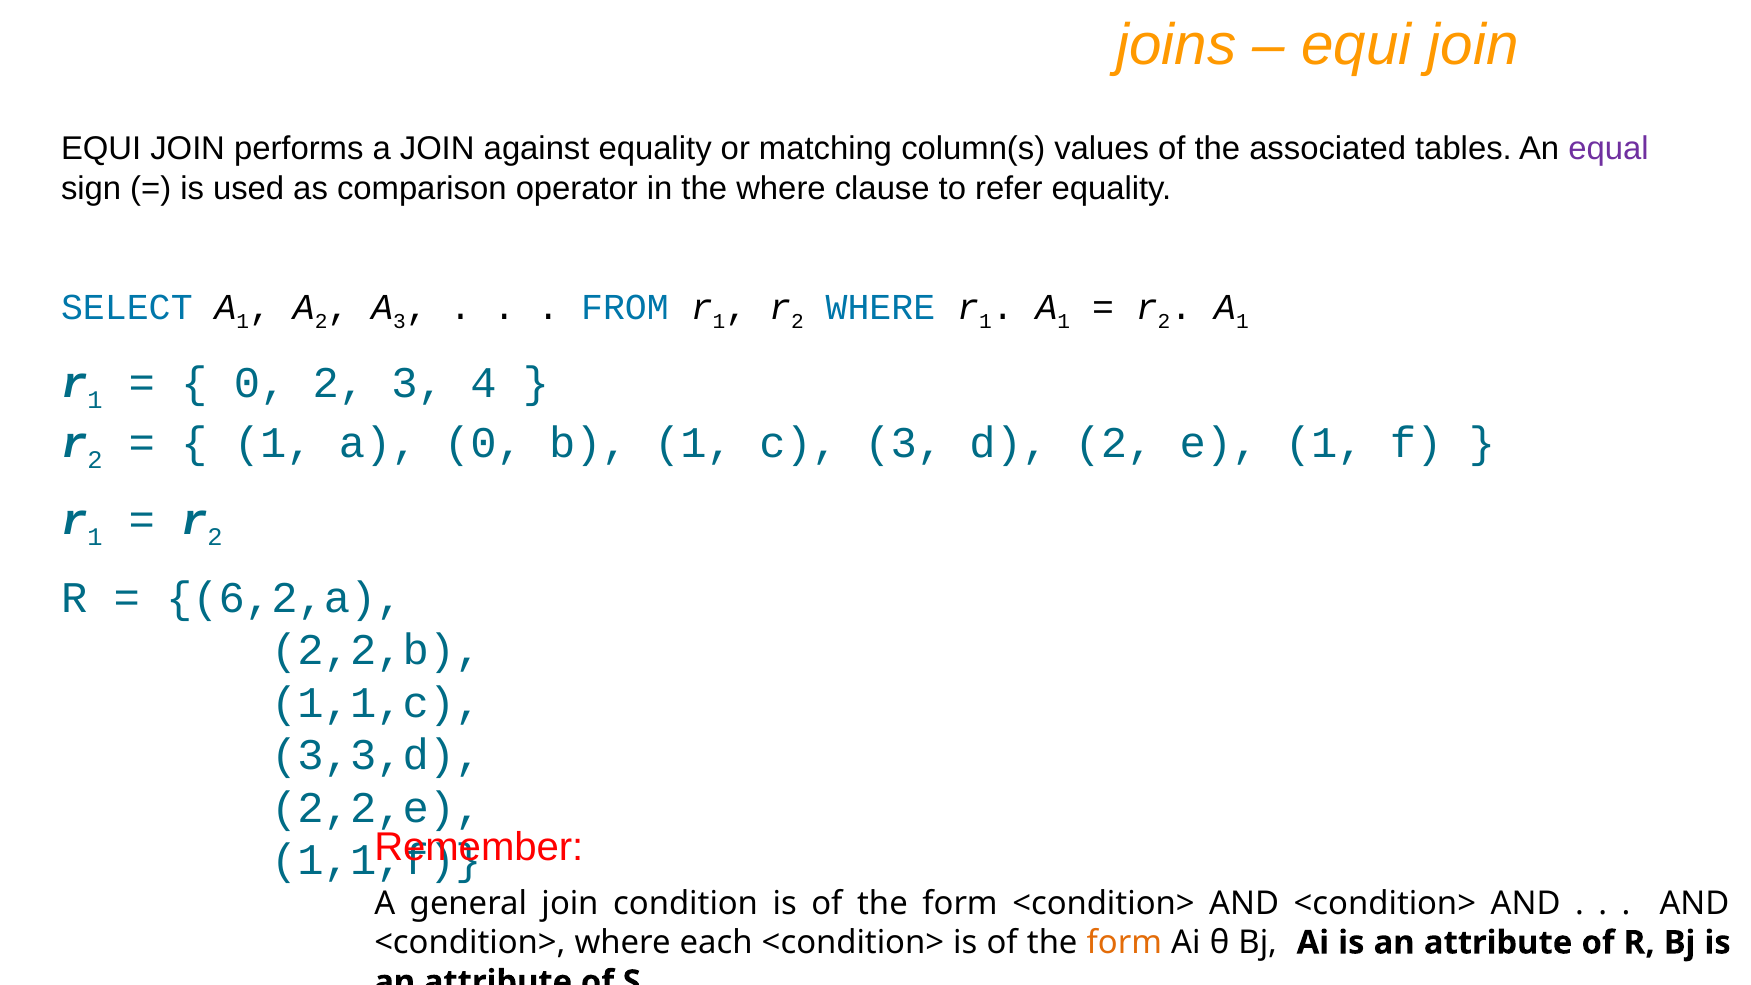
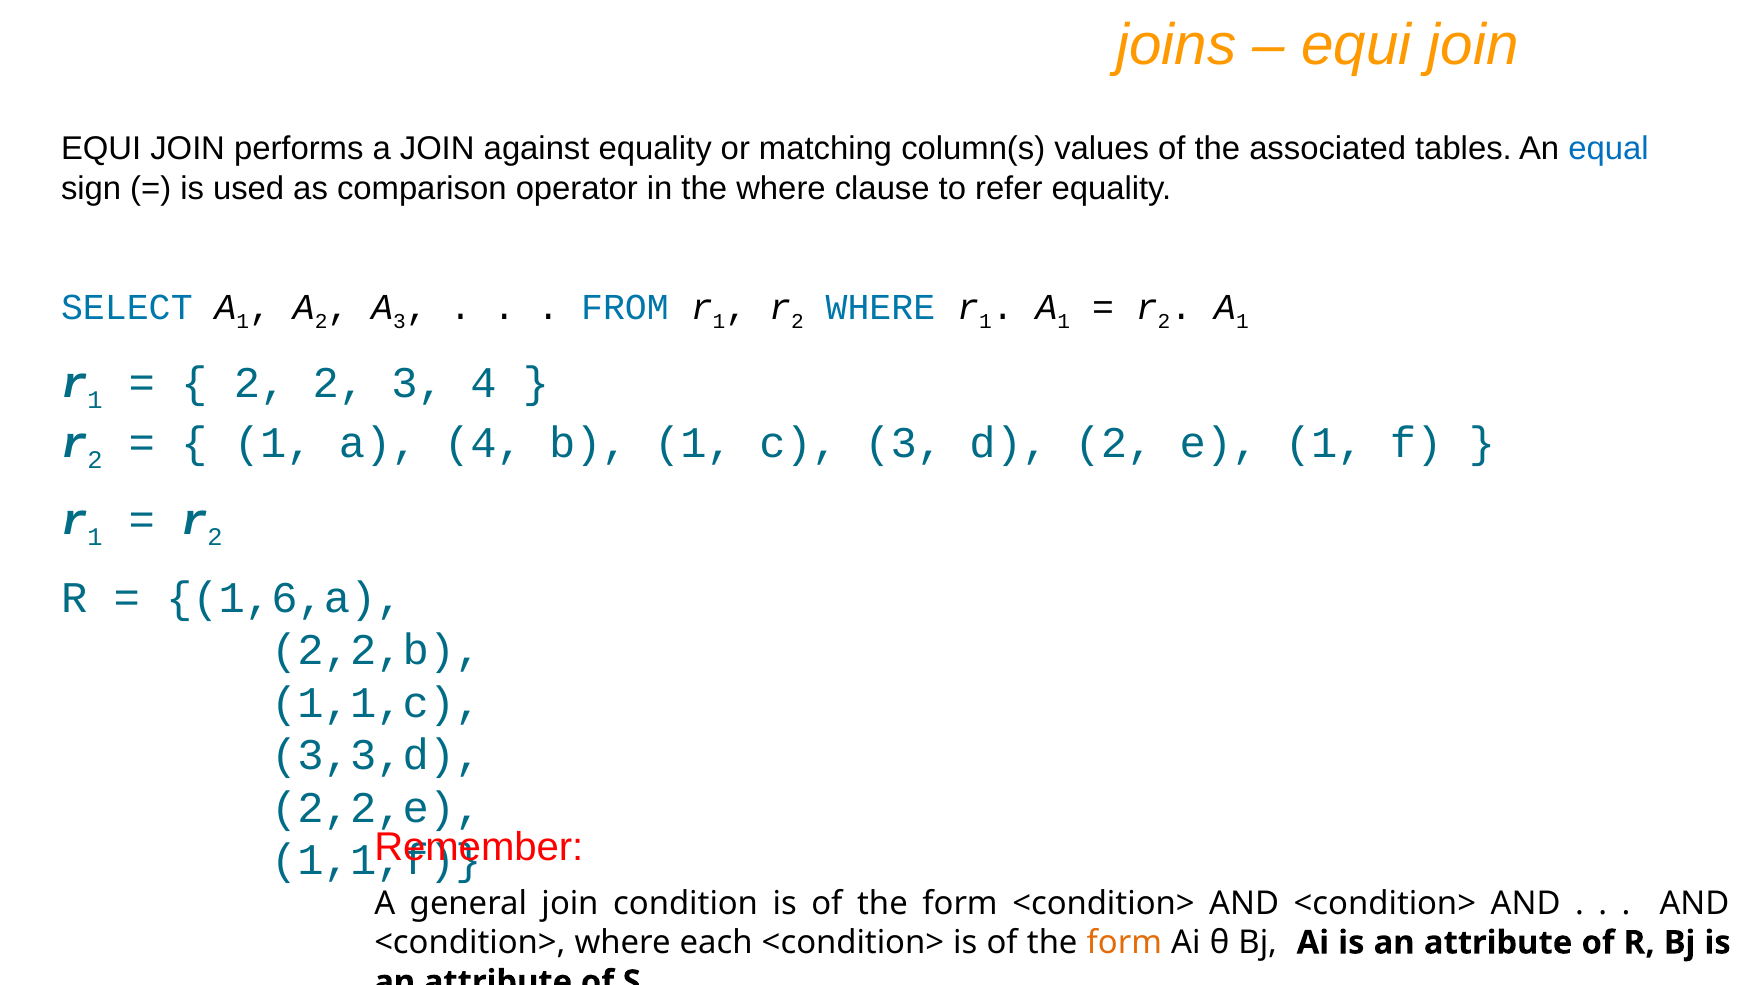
equal colour: purple -> blue (1608, 149)
0: 0 -> 2 (260, 383)
a 0: 0 -> 4 (483, 443)
6,2,a: 6,2,a -> 1,6,a (284, 598)
